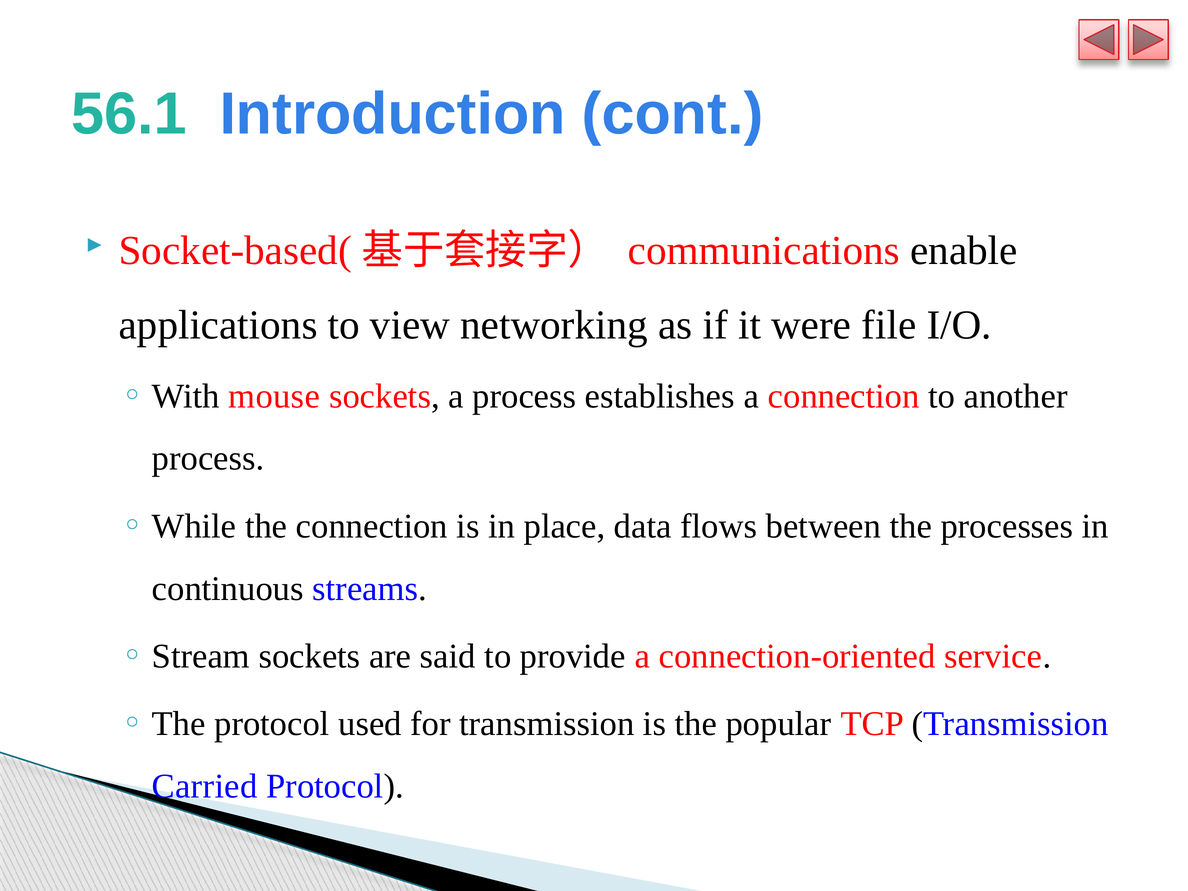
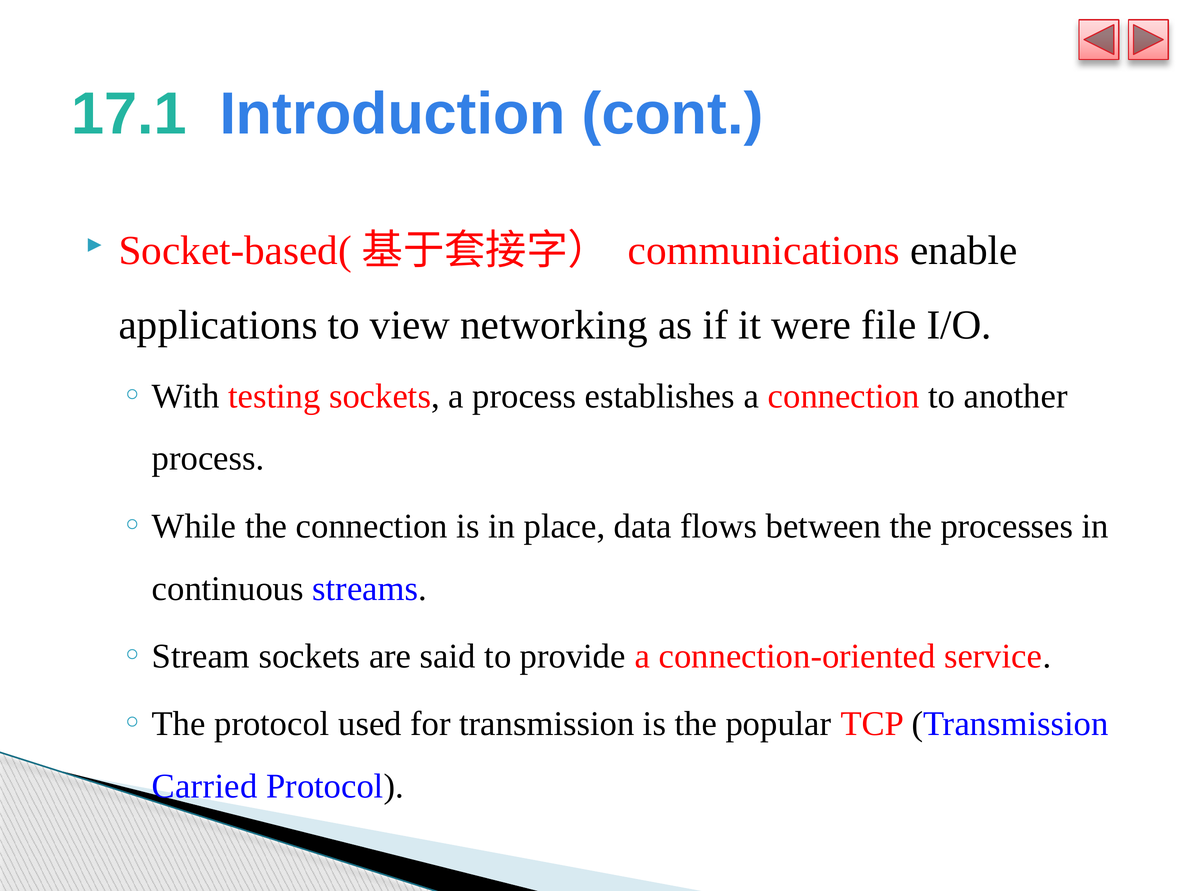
56.1: 56.1 -> 17.1 (129, 114)
mouse: mouse -> testing (274, 396)
